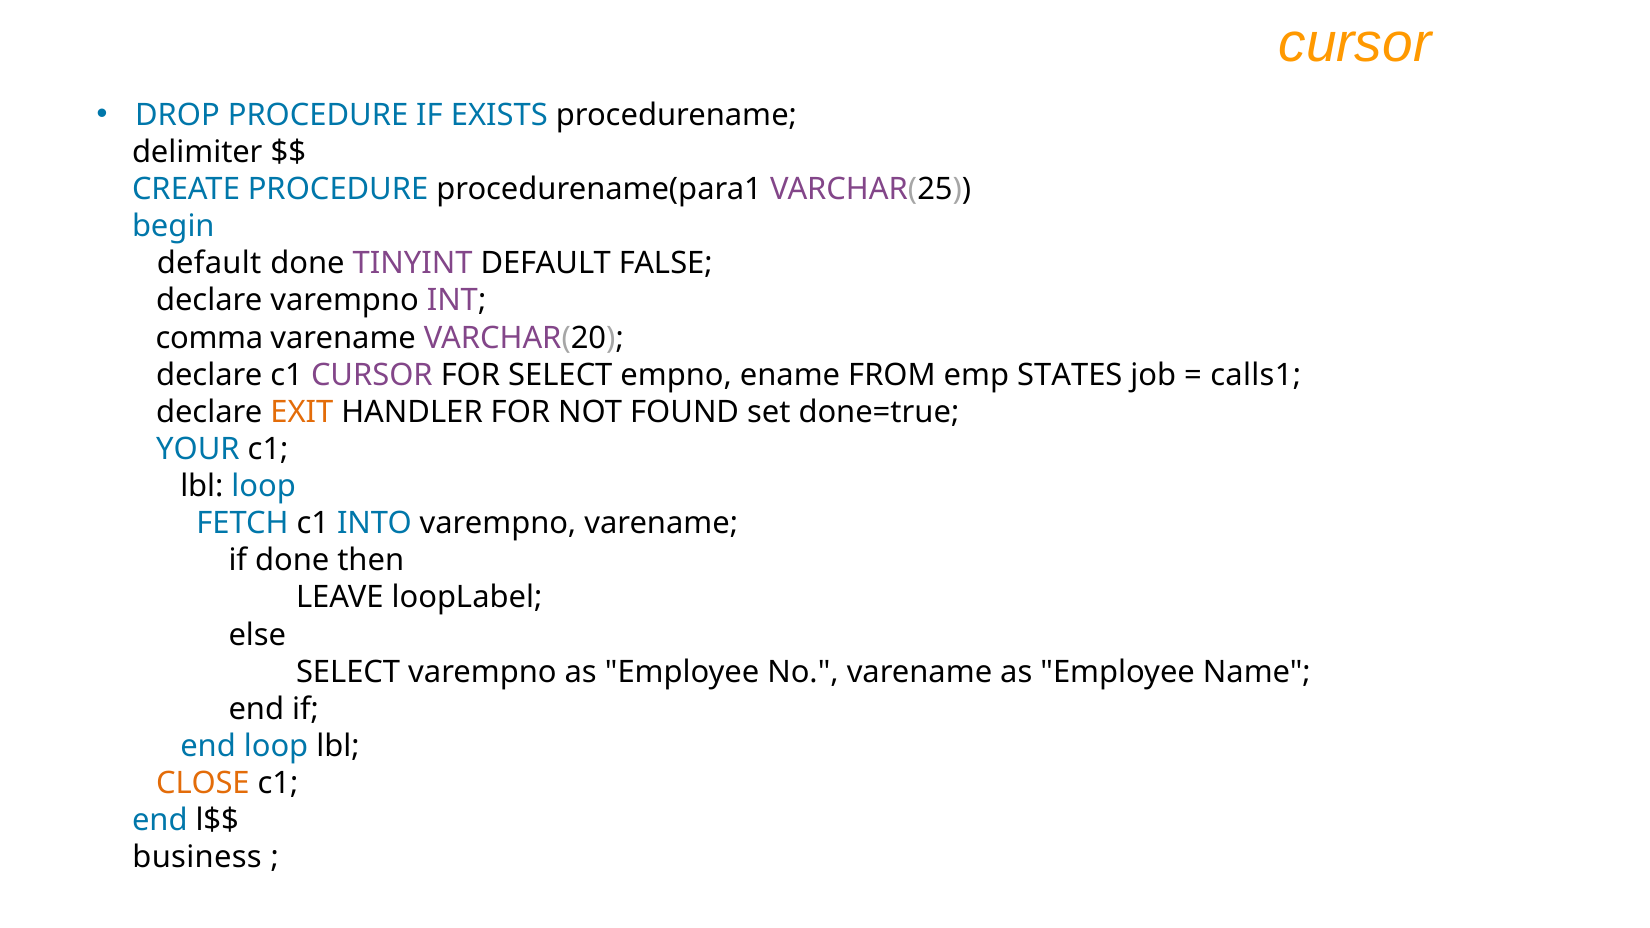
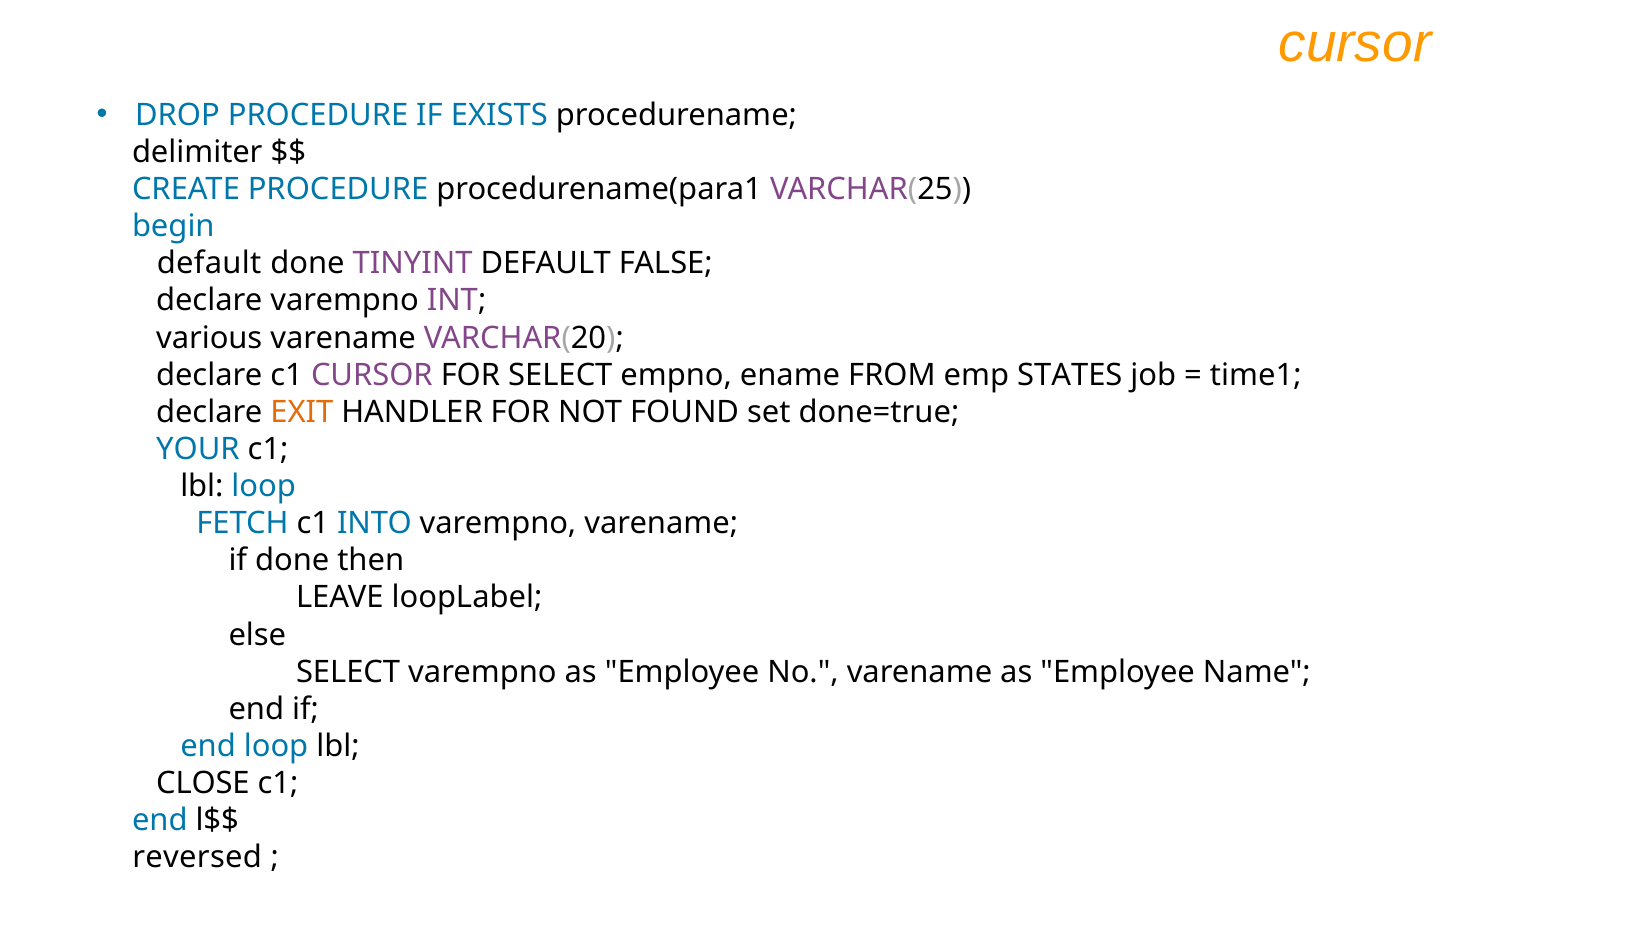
comma: comma -> various (209, 338)
calls1: calls1 -> time1 (1256, 375)
CLOSE colour: orange -> black (203, 783)
business: business -> reversed (197, 858)
